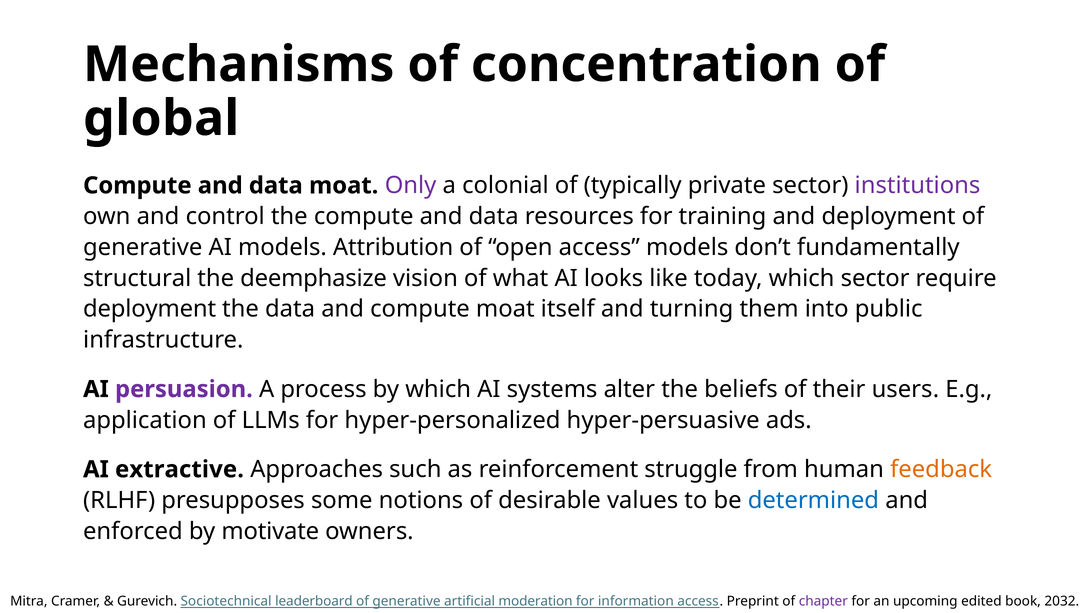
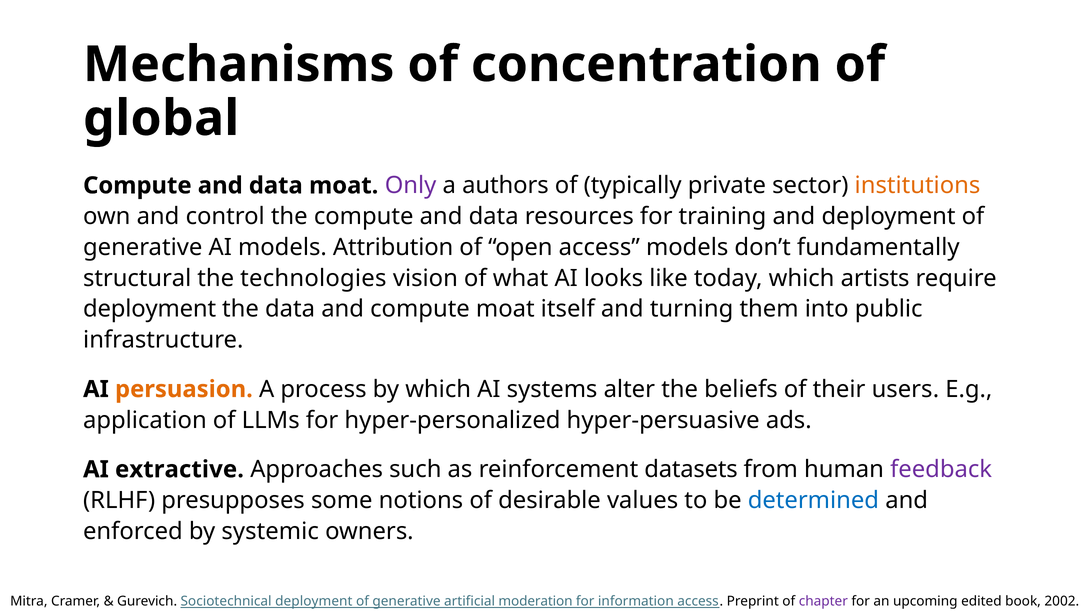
colonial: colonial -> authors (505, 186)
institutions colour: purple -> orange (917, 186)
deemphasize: deemphasize -> technologies (313, 278)
which sector: sector -> artists (875, 278)
persuasion colour: purple -> orange (184, 389)
struggle: struggle -> datasets (691, 469)
feedback colour: orange -> purple (941, 469)
motivate: motivate -> systemic (270, 531)
Sociotechnical leaderboard: leaderboard -> deployment (314, 601)
2032: 2032 -> 2002 (1062, 601)
